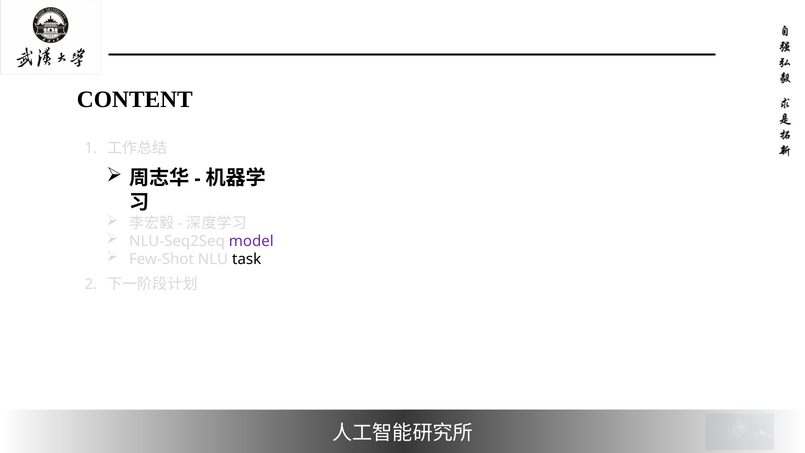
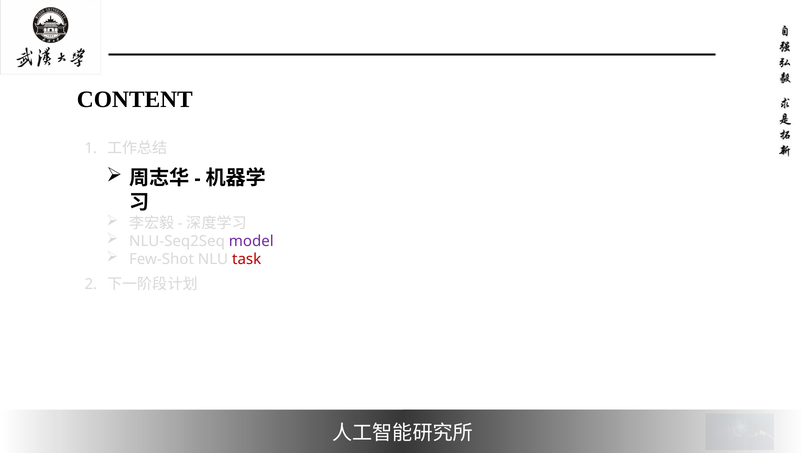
task colour: black -> red (247, 259)
